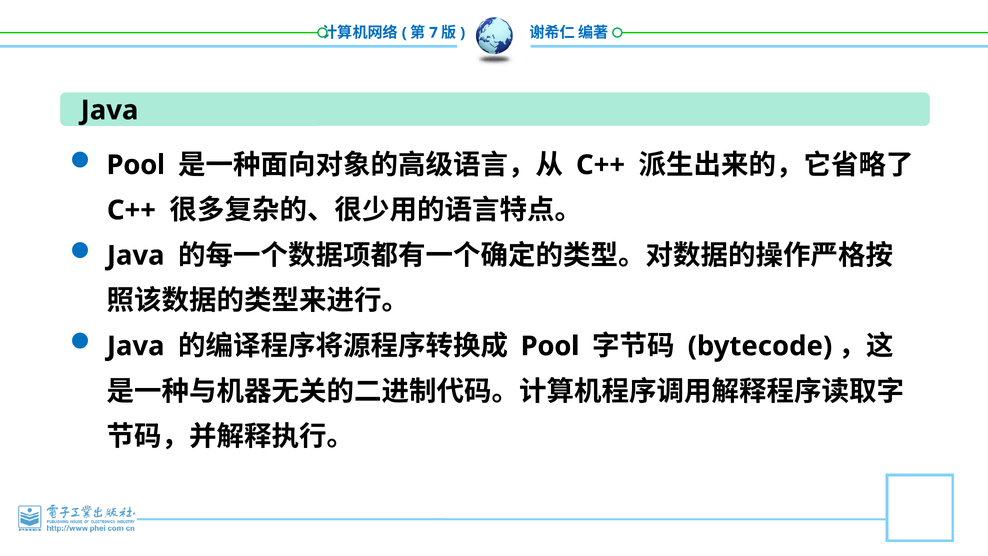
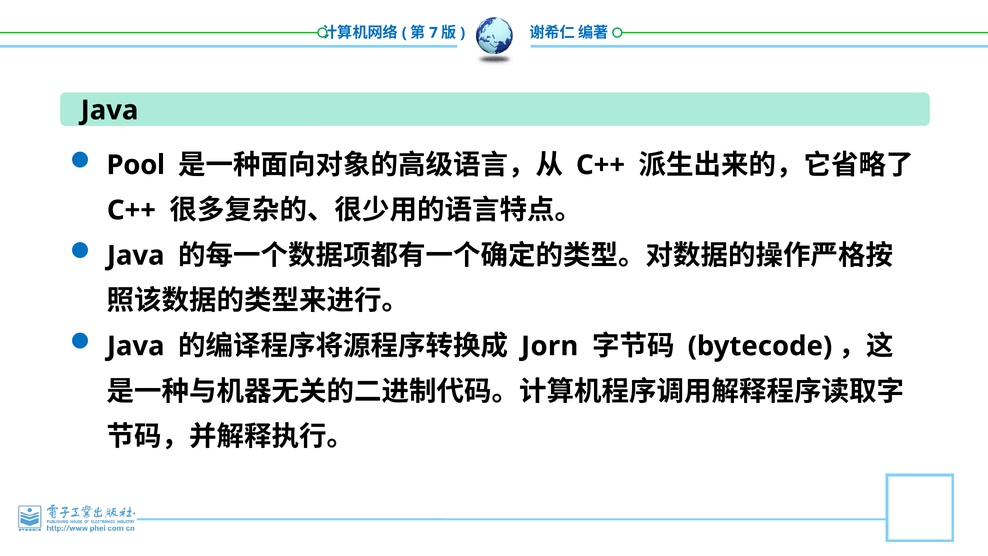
Pool: Pool -> Jorn (550, 346)
